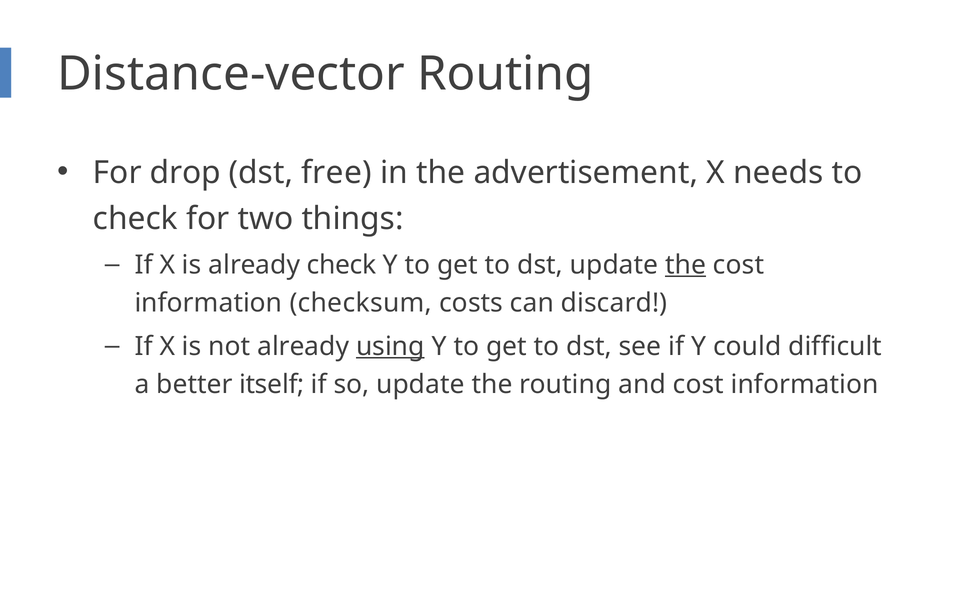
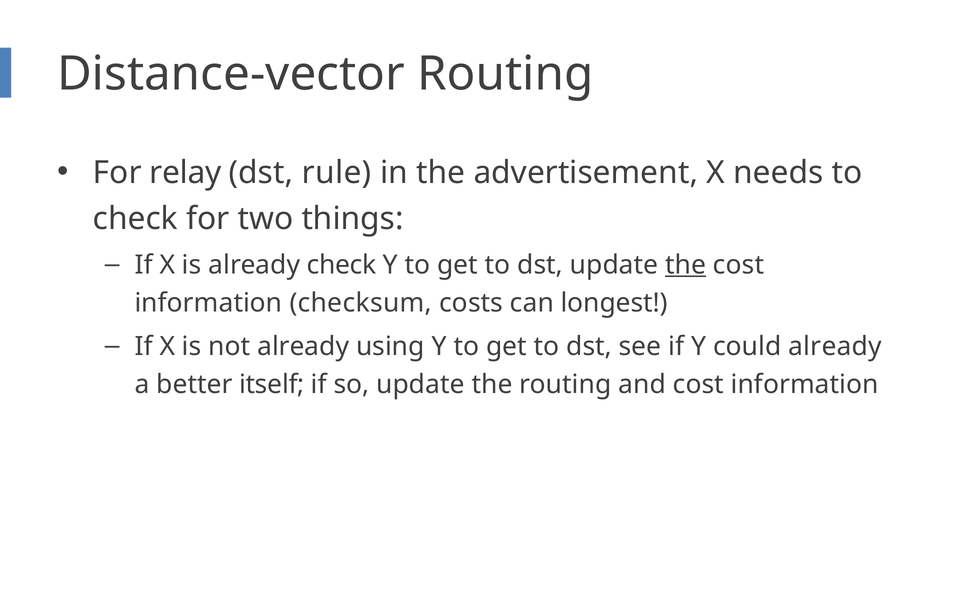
drop: drop -> relay (185, 173)
free: free -> rule (336, 173)
discard: discard -> longest (614, 303)
using underline: present -> none (390, 346)
could difficult: difficult -> already (835, 346)
